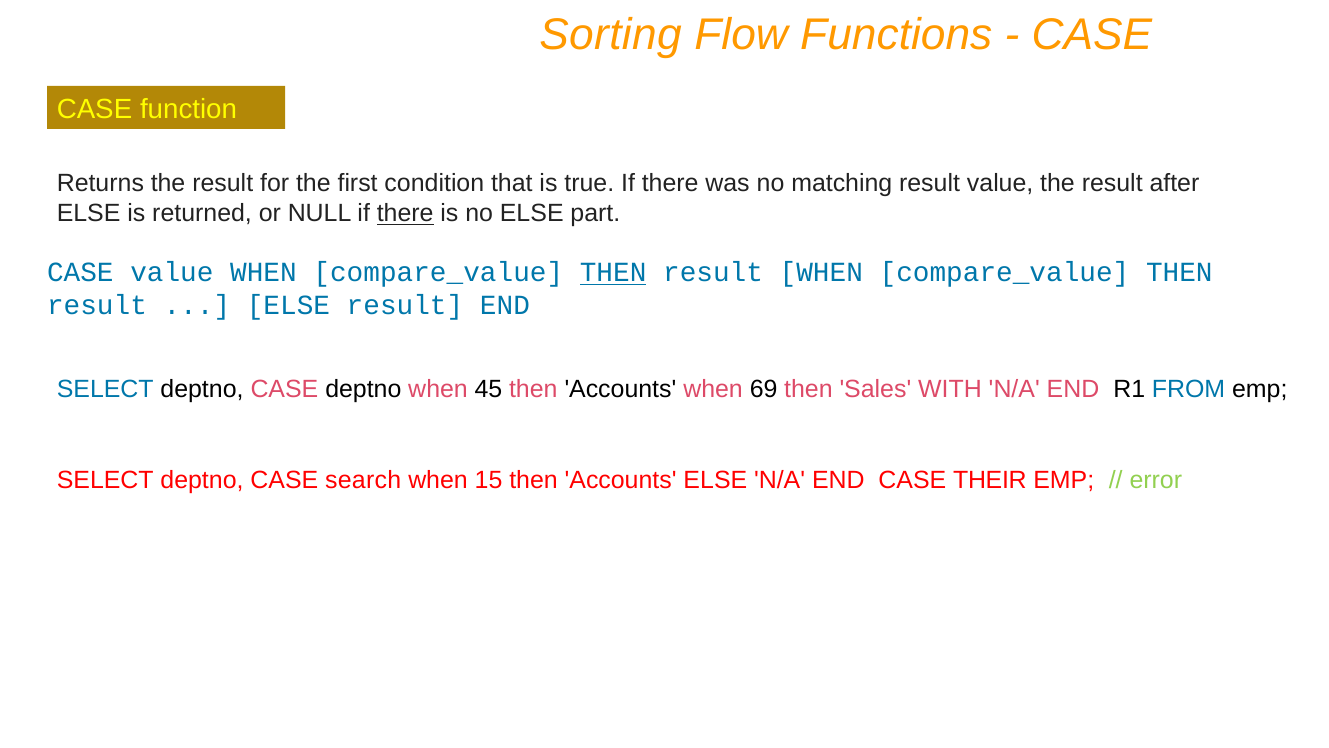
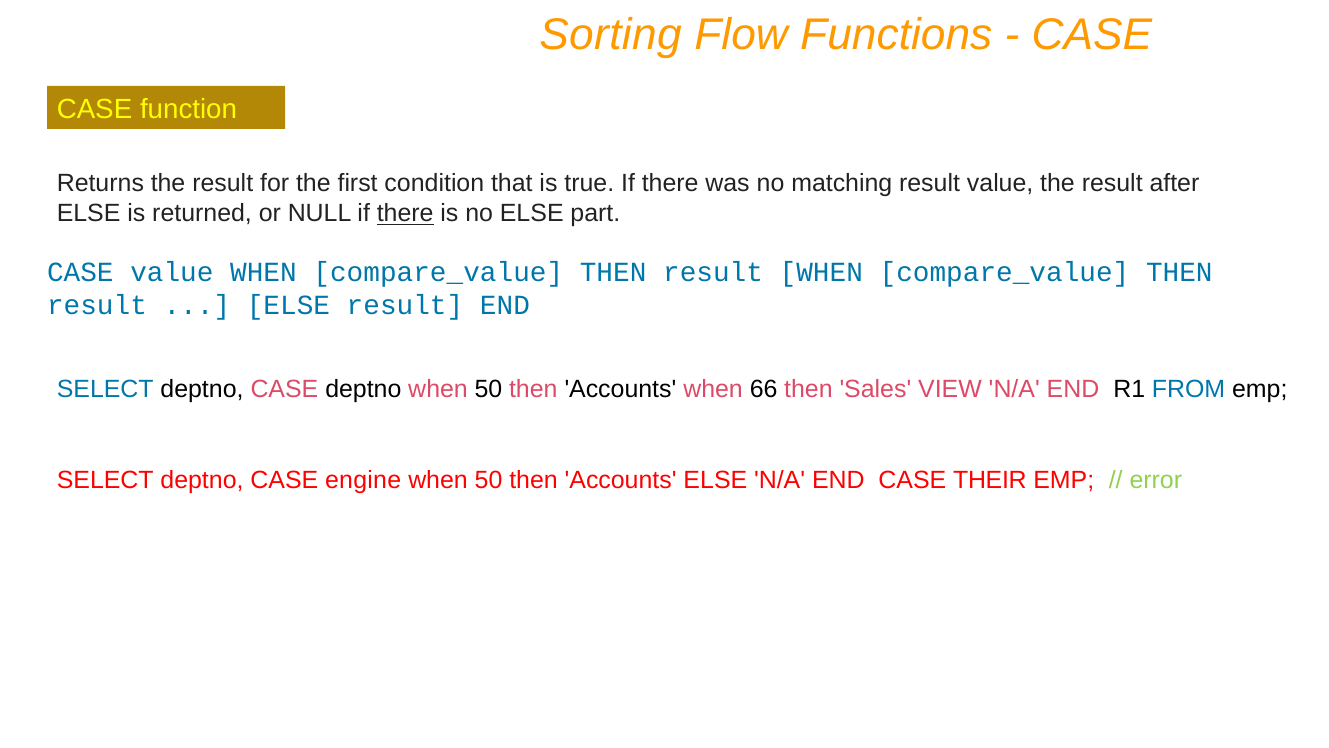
THEN underline: present -> none (613, 272)
deptno when 45: 45 -> 50 (488, 389)
69: 69 -> 66 (764, 389)
WITH: WITH -> VIEW (950, 389)
search: search -> engine (363, 480)
15: 15 -> 50 (489, 480)
